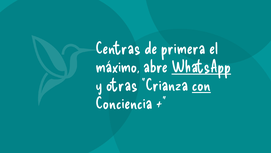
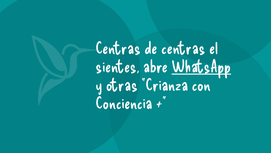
de primera: primera -> centras (183, 48)
máximo: máximo -> sientes (118, 67)
con underline: present -> none (201, 85)
